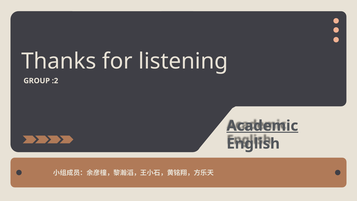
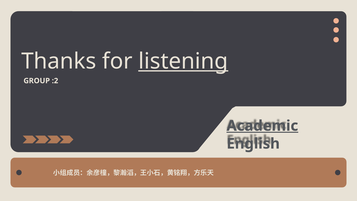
listening underline: none -> present (183, 61)
